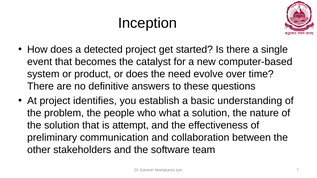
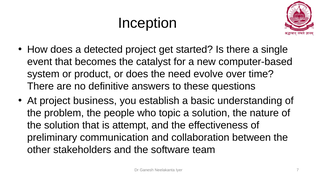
identifies: identifies -> business (95, 101)
what: what -> topic (170, 113)
